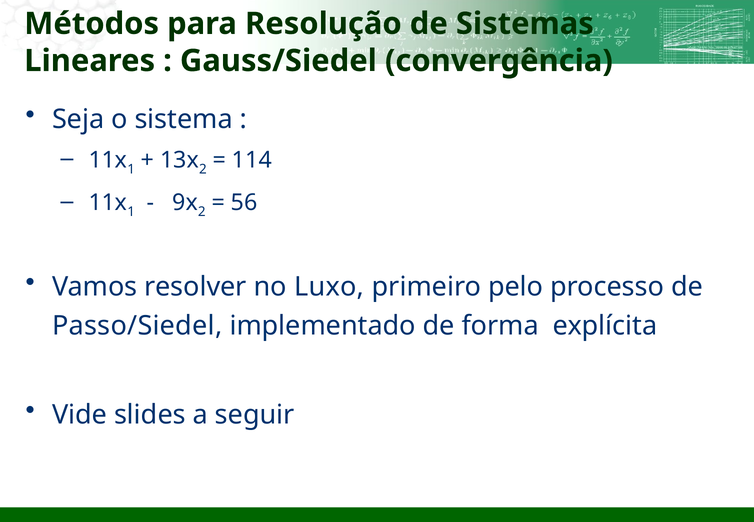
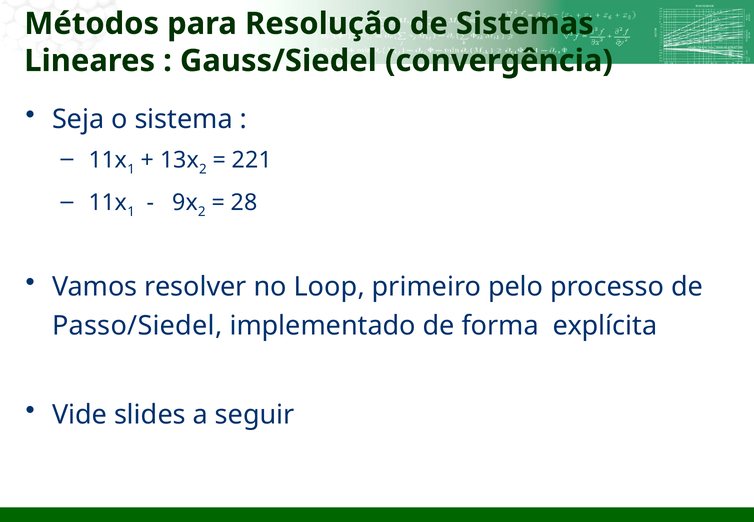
114: 114 -> 221 (252, 160)
56: 56 -> 28 (244, 203)
Luxo: Luxo -> Loop (329, 287)
